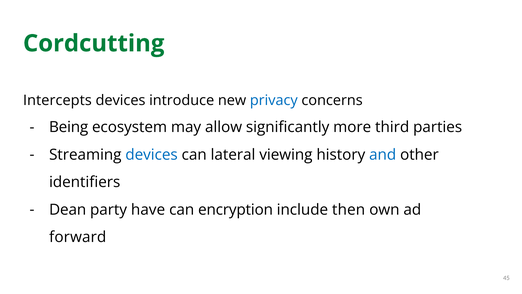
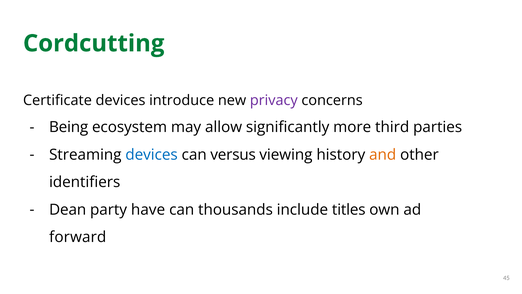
Intercepts: Intercepts -> Certificate (57, 100)
privacy colour: blue -> purple (274, 100)
lateral: lateral -> versus (233, 155)
and colour: blue -> orange (383, 155)
encryption: encryption -> thousands (235, 209)
then: then -> titles (349, 209)
